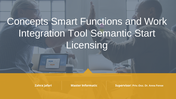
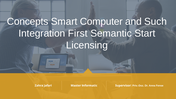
Functions: Functions -> Computer (101, 22)
Work: Work -> Such (156, 22)
Tool: Tool -> First (78, 33)
